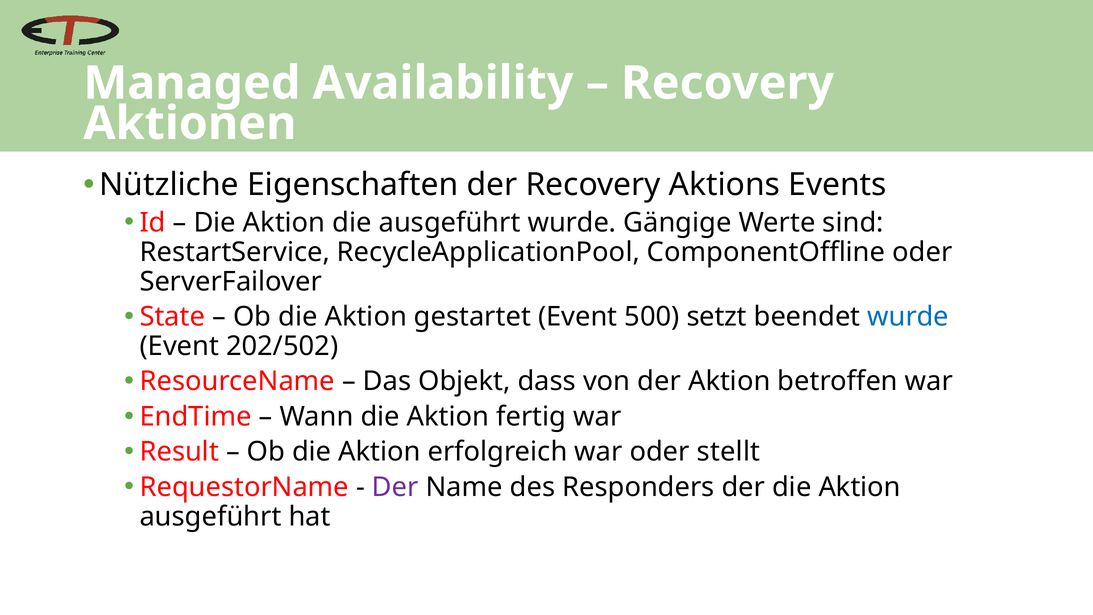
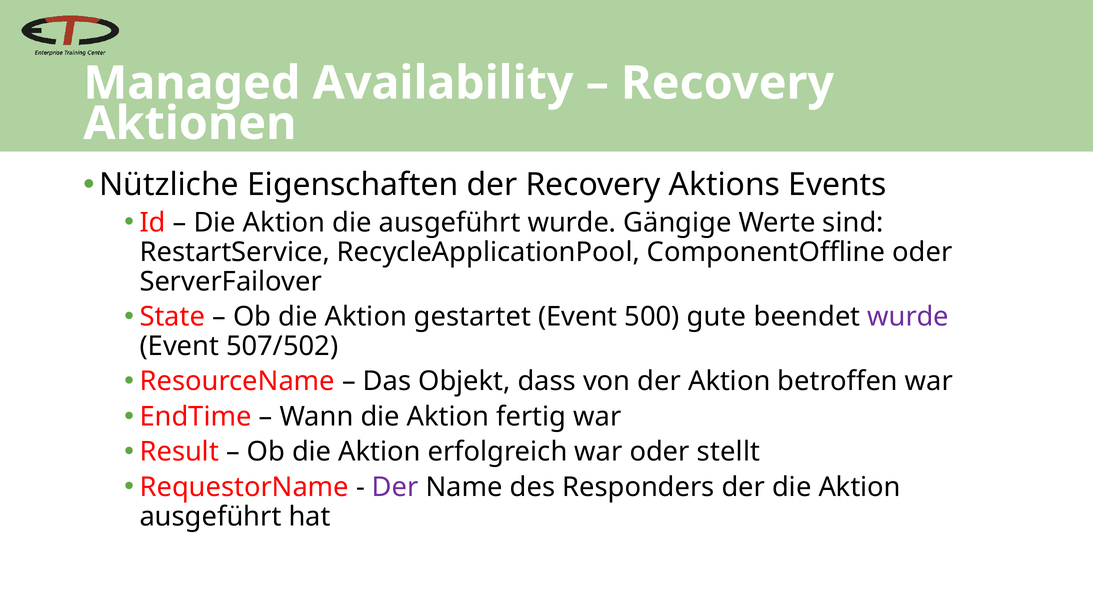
setzt: setzt -> gute (716, 317)
wurde colour: blue -> purple (908, 317)
202/502: 202/502 -> 507/502 (282, 346)
